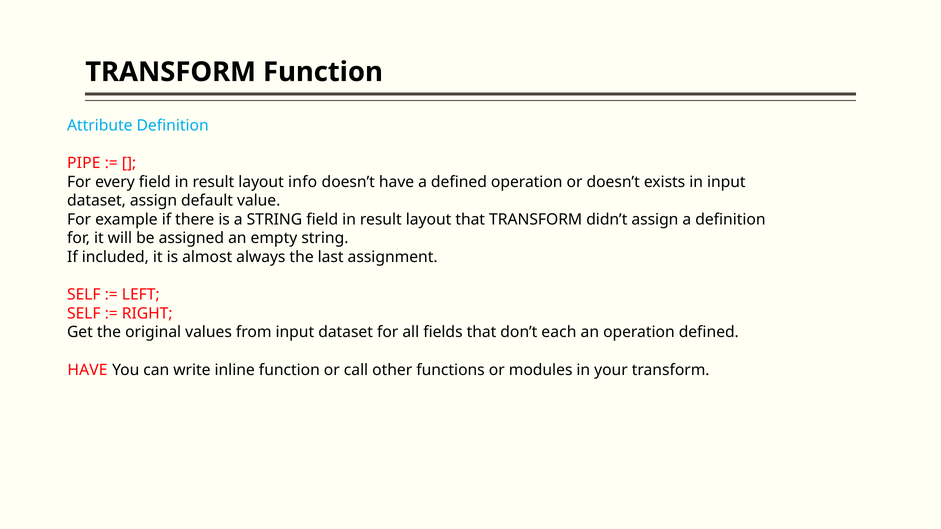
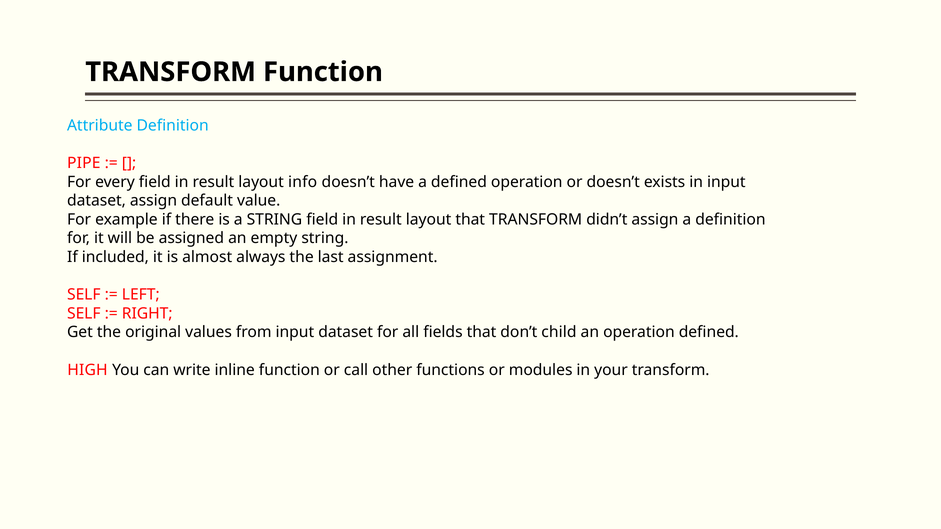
each: each -> child (559, 332)
HAVE: HAVE -> HIGH (87, 370)
